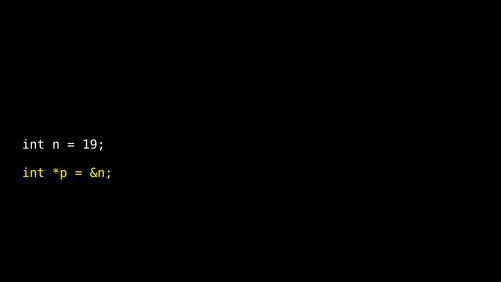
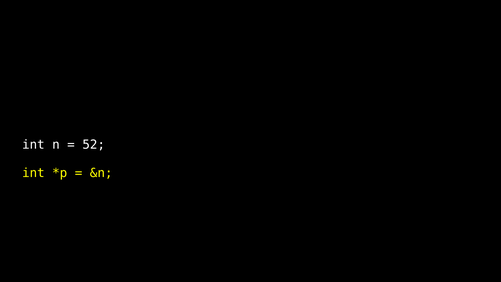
19: 19 -> 52 (94, 145)
